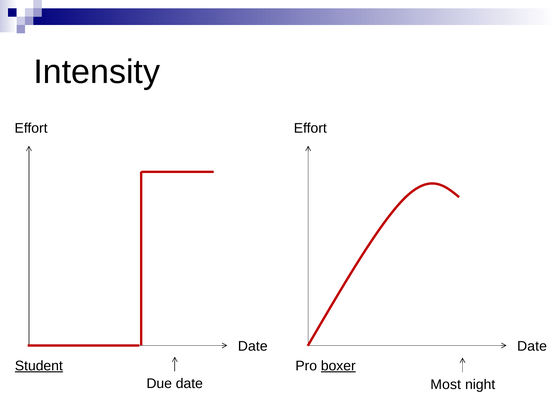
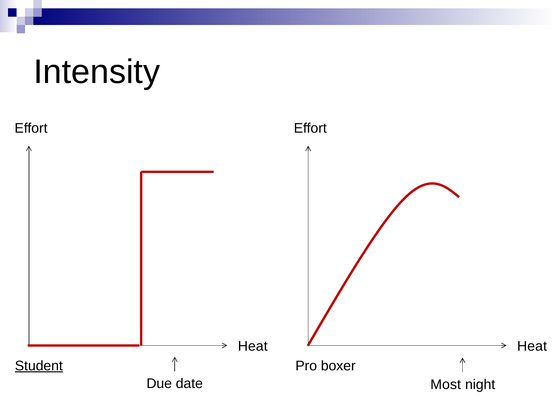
Date: Date -> Heat (253, 346)
Date: Date -> Heat (532, 346)
boxer underline: present -> none (338, 366)
